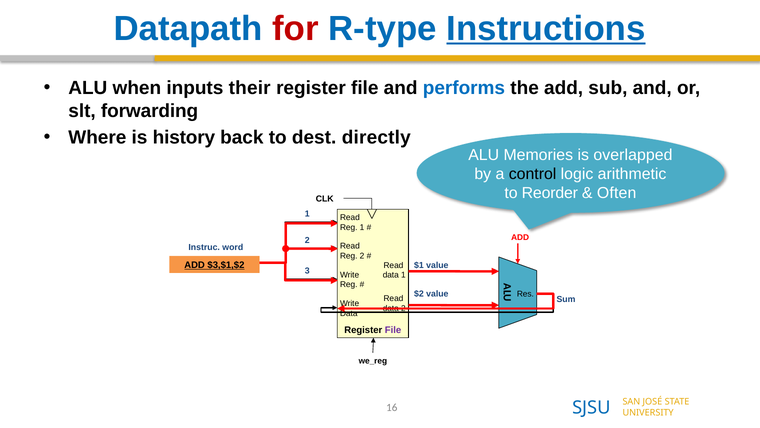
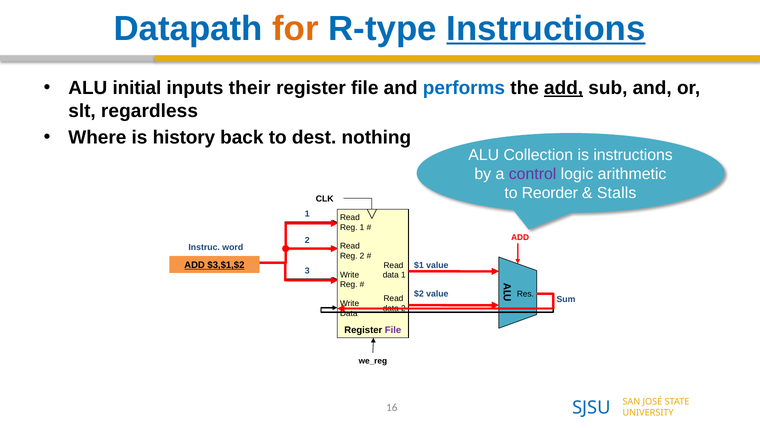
for colour: red -> orange (296, 28)
when: when -> initial (137, 88)
add underline: none -> present (564, 88)
forwarding: forwarding -> regardless (149, 111)
directly: directly -> nothing (376, 137)
Memories: Memories -> Collection (538, 155)
is overlapped: overlapped -> instructions (633, 155)
control colour: black -> purple (533, 174)
Often: Often -> Stalls (617, 193)
